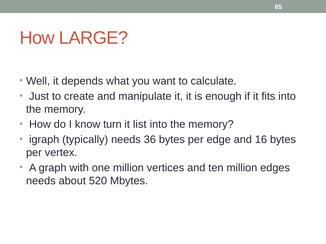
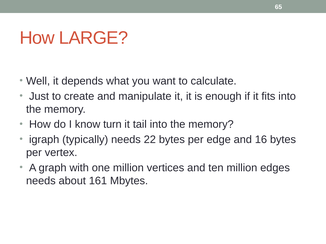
list: list -> tail (140, 125)
36: 36 -> 22 (150, 140)
520: 520 -> 161 (98, 181)
